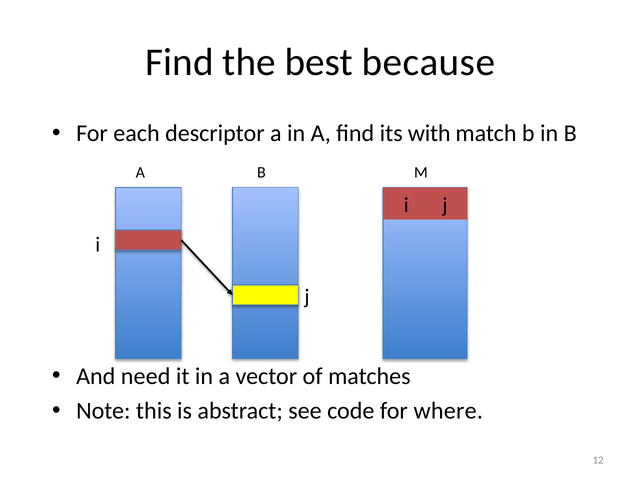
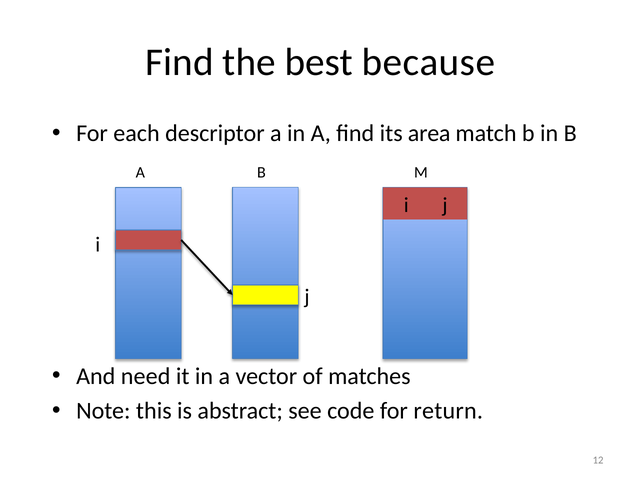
with: with -> area (429, 133)
where: where -> return (448, 410)
